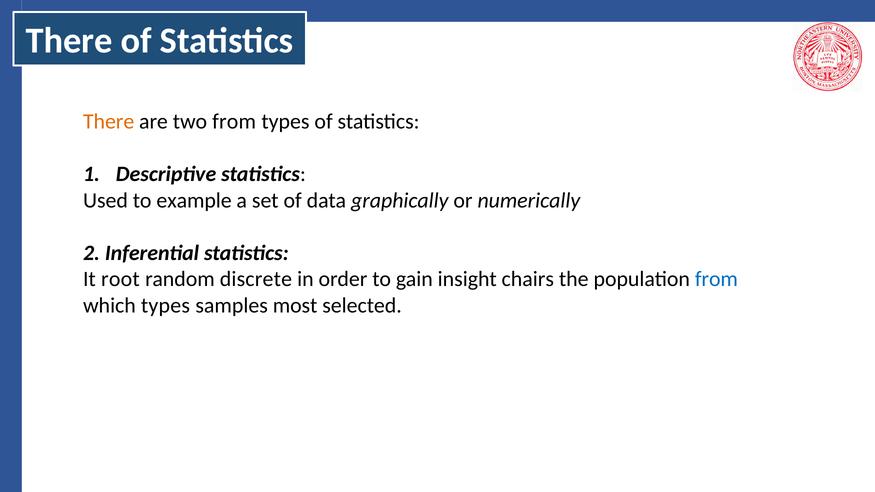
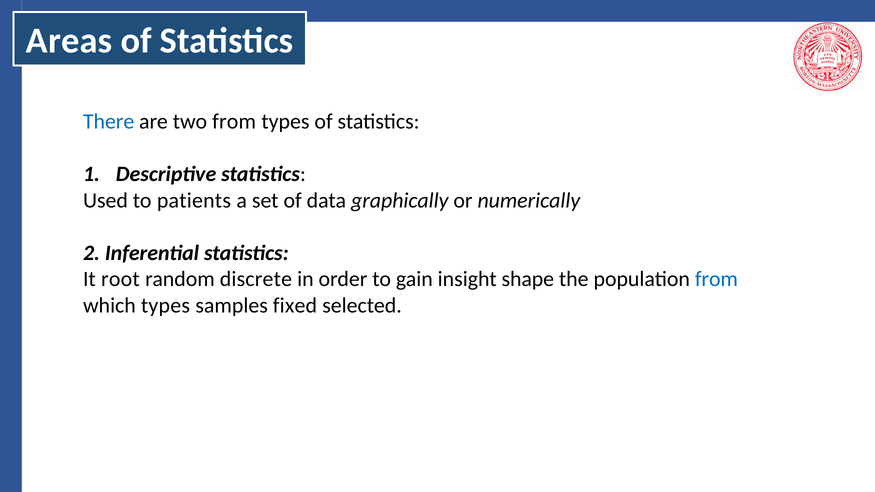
There: There -> Areas (69, 41)
There colour: orange -> blue (109, 122)
example: example -> patients (194, 201)
chairs: chairs -> shape (528, 279)
most: most -> fixed (295, 306)
